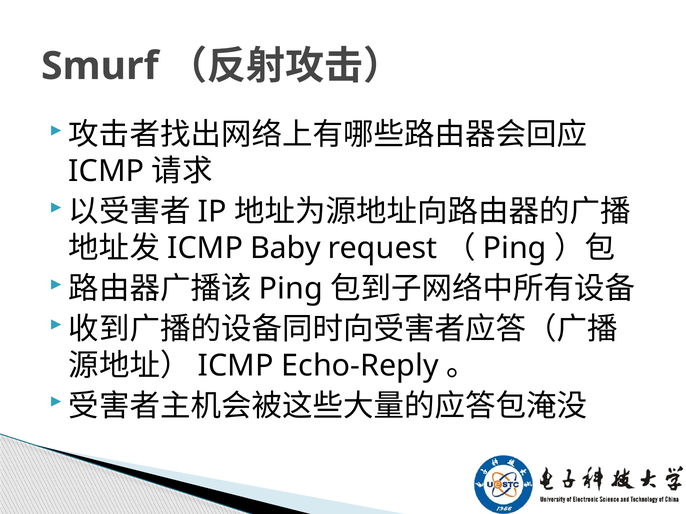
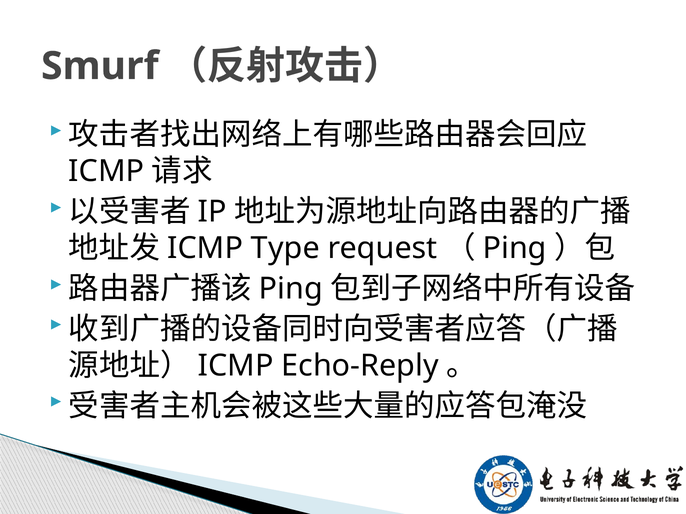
Baby: Baby -> Type (285, 249)
